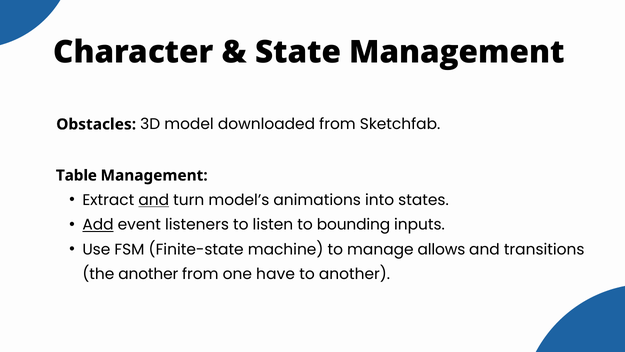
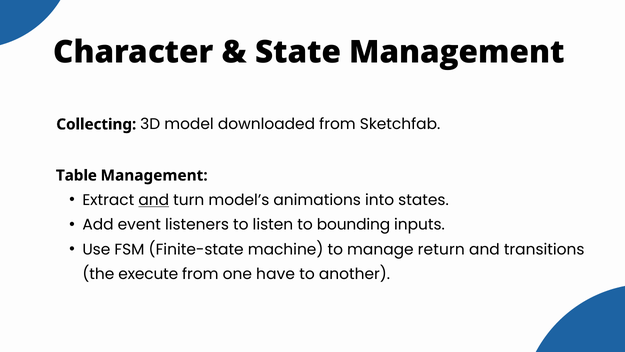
Obstacles: Obstacles -> Collecting (96, 124)
Add underline: present -> none (98, 225)
allows: allows -> return (441, 249)
the another: another -> execute (148, 274)
